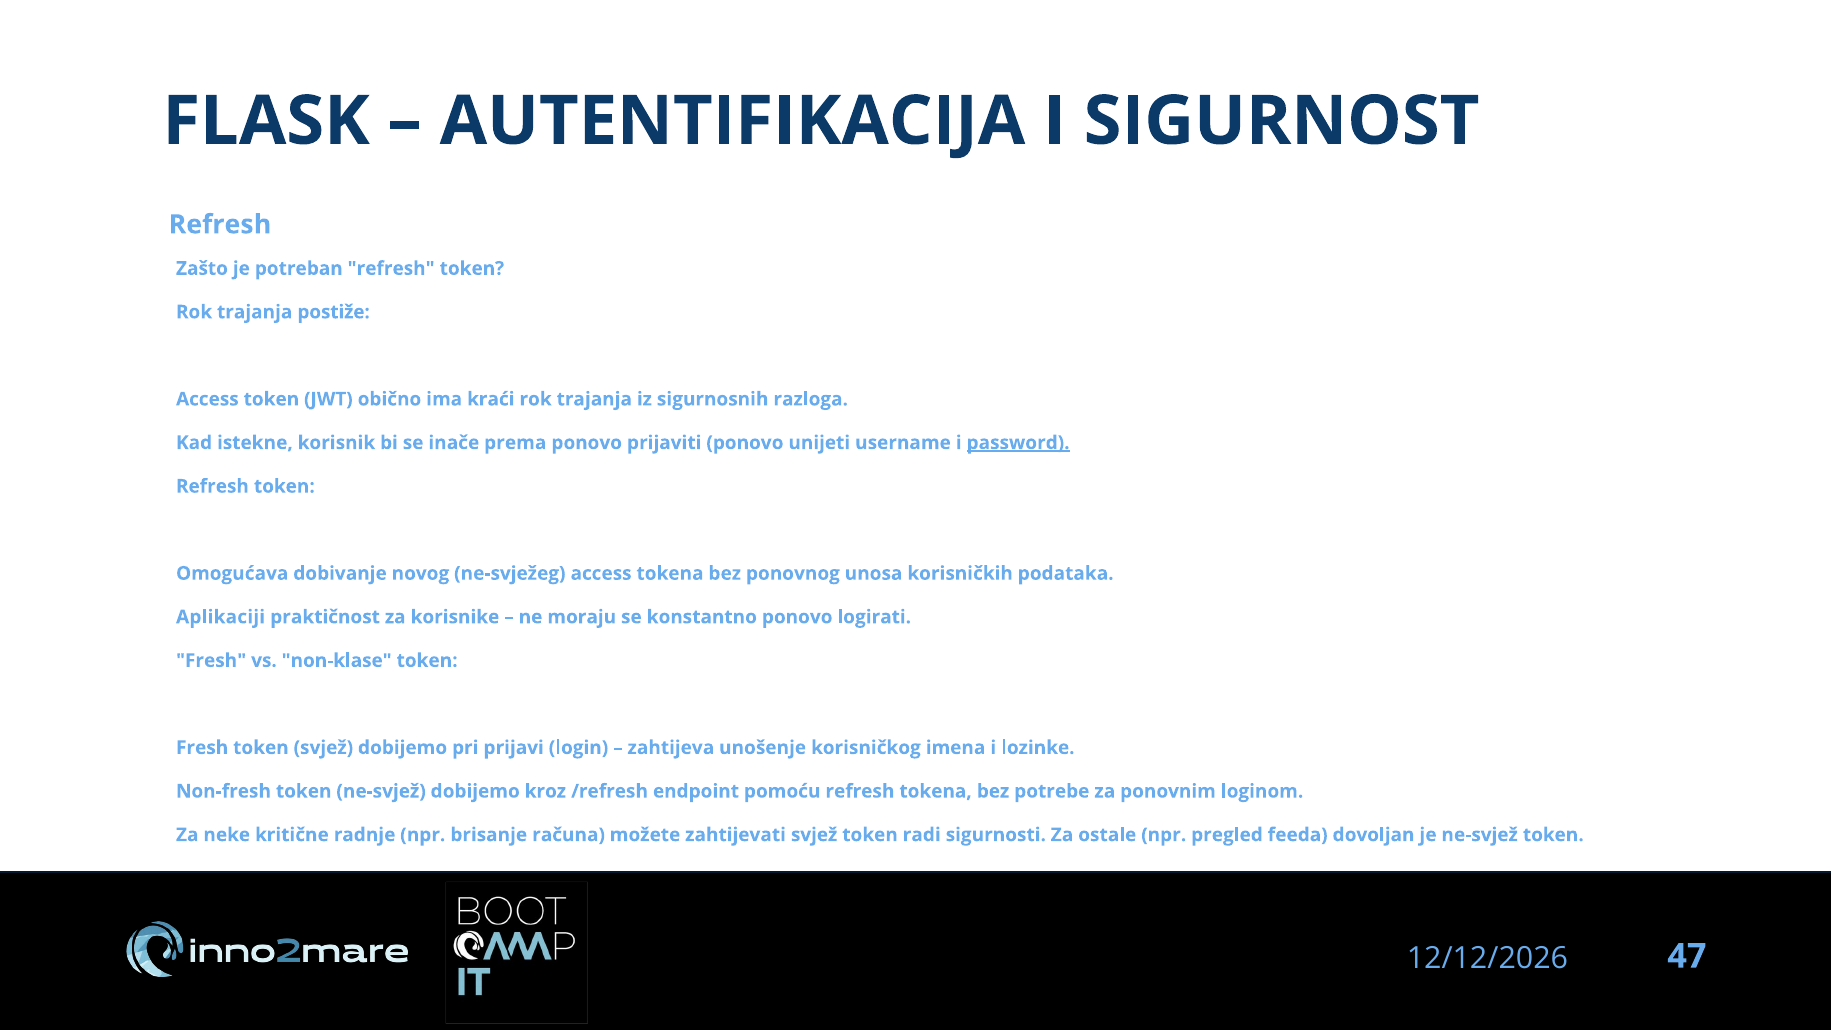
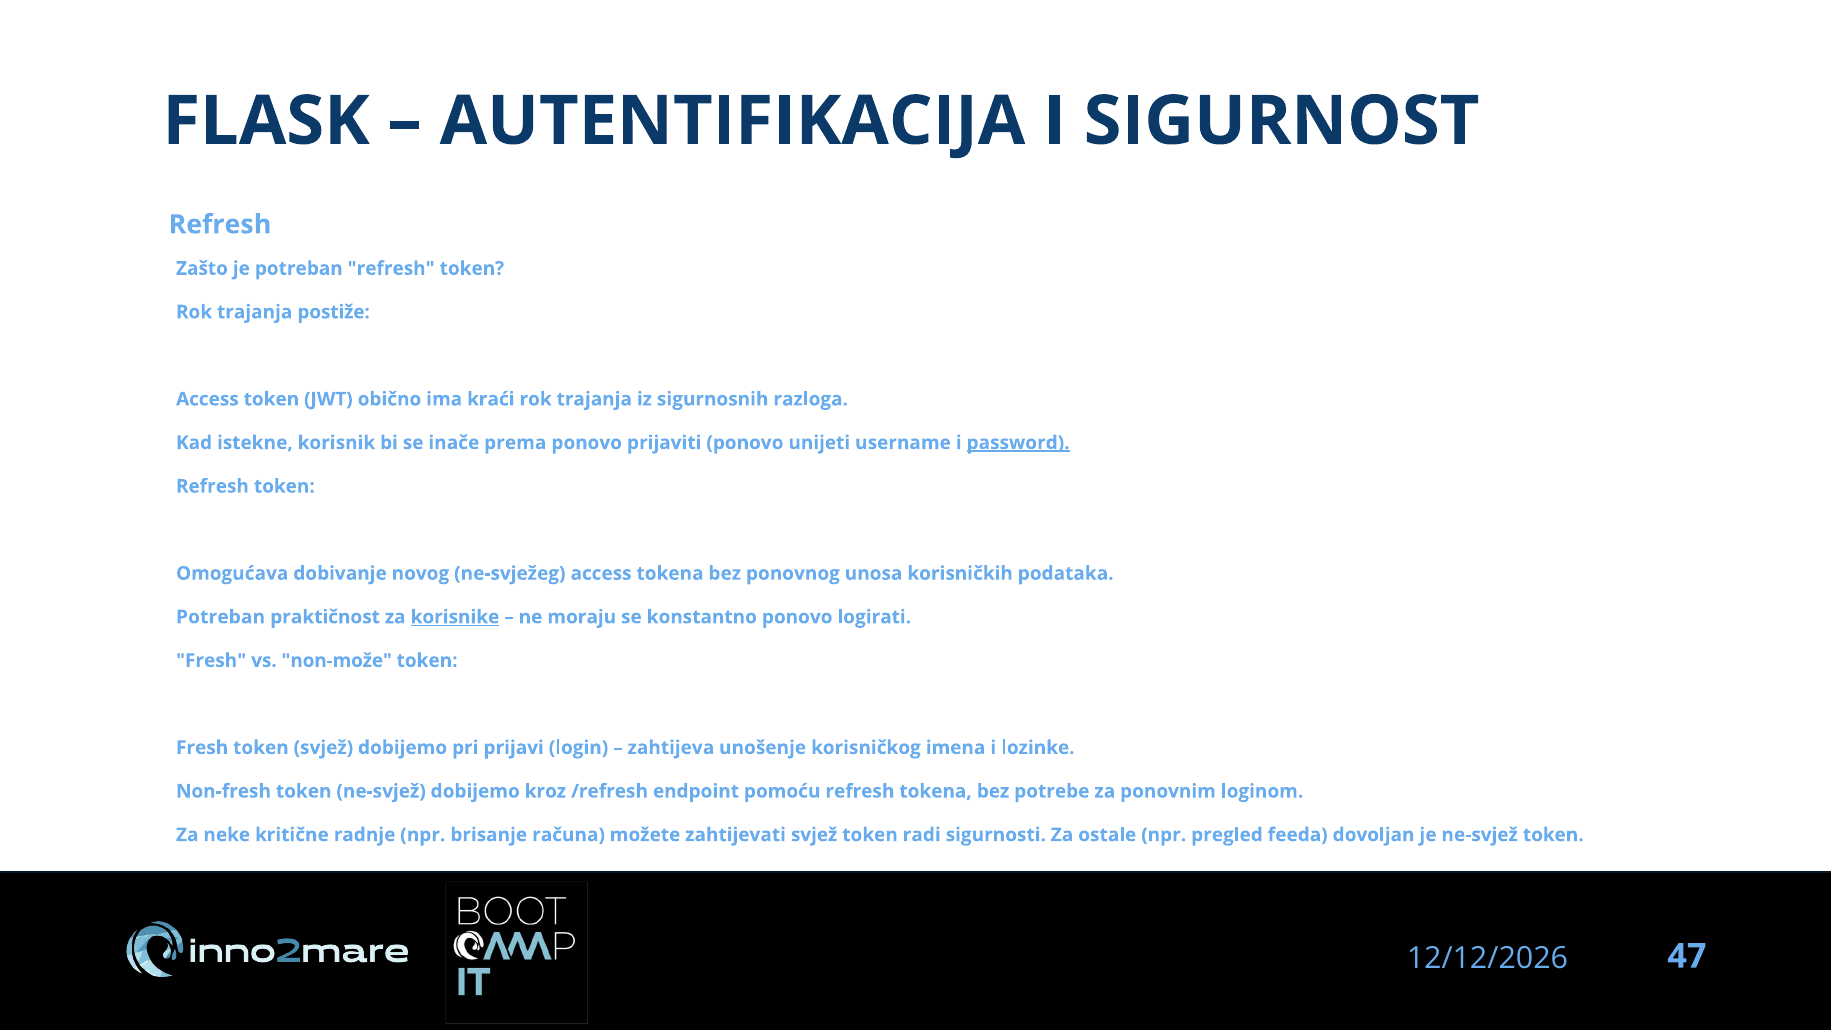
Aplikaciji: Aplikaciji -> Potreban (221, 617)
korisnike underline: none -> present (455, 617)
non-klase: non-klase -> non-može (337, 661)
